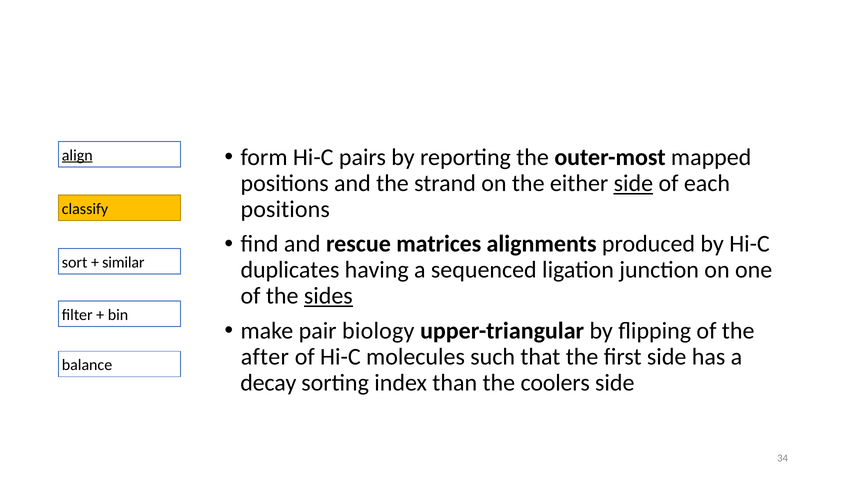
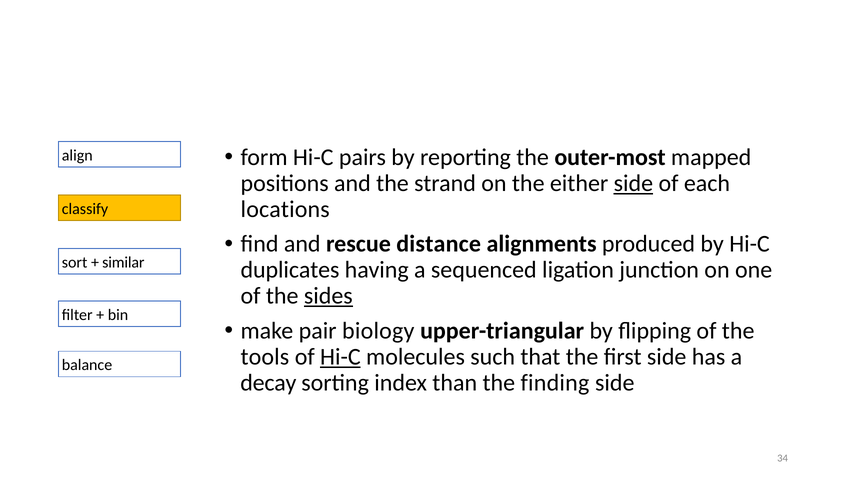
align underline: present -> none (77, 155)
positions: positions -> locations (285, 209)
matrices: matrices -> distance (439, 244)
after: after -> tools (265, 357)
Hi-C underline: none -> present (340, 357)
coolers: coolers -> finding (555, 383)
